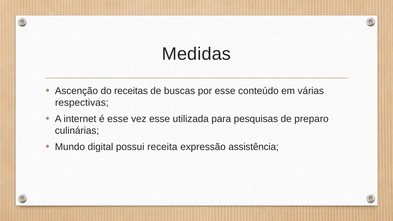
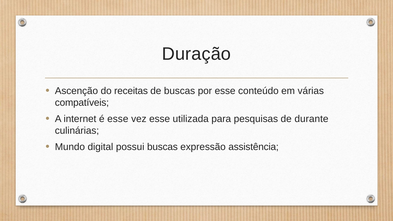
Medidas: Medidas -> Duração (196, 54)
respectivas: respectivas -> compatíveis (82, 103)
preparo: preparo -> durante (311, 119)
possui receita: receita -> buscas (162, 147)
